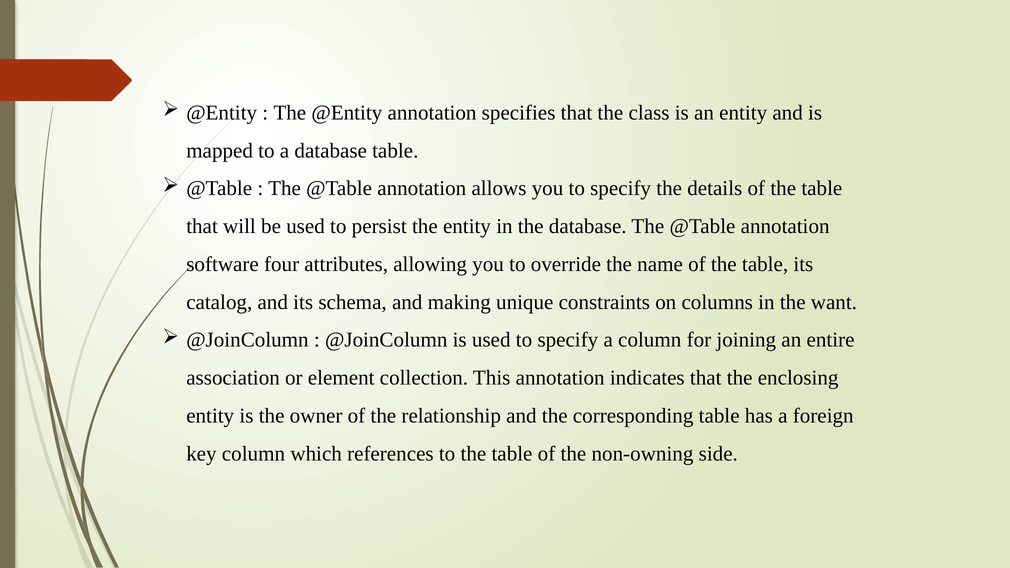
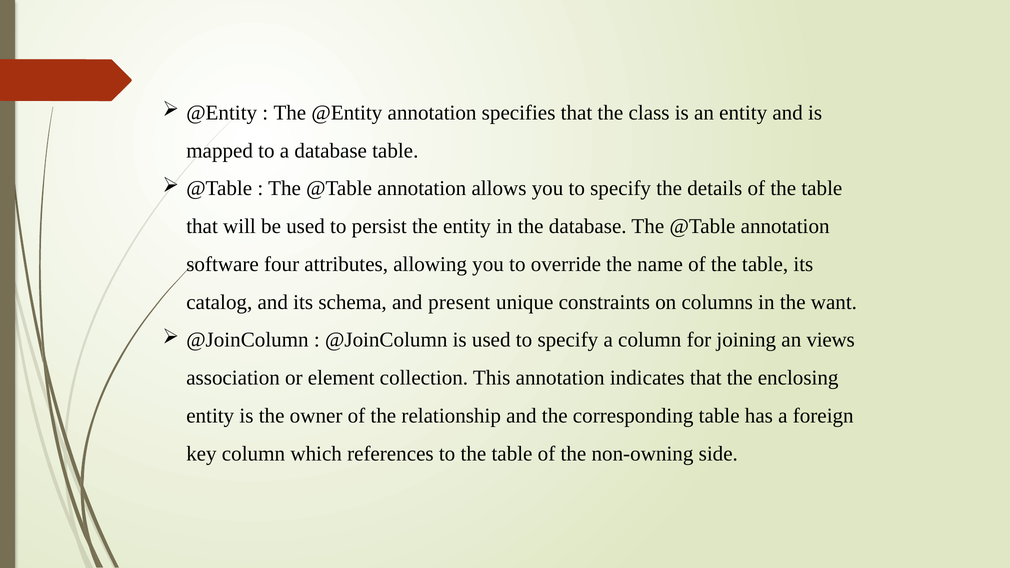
making: making -> present (459, 302)
entire: entire -> views (831, 340)
